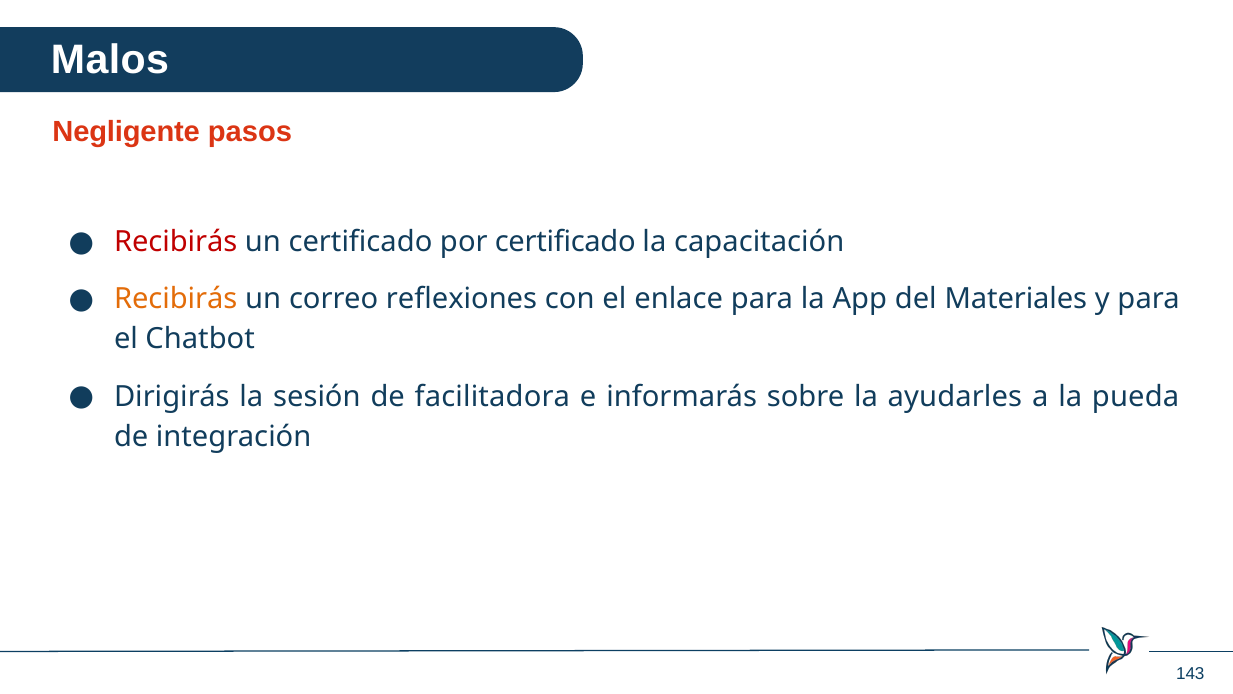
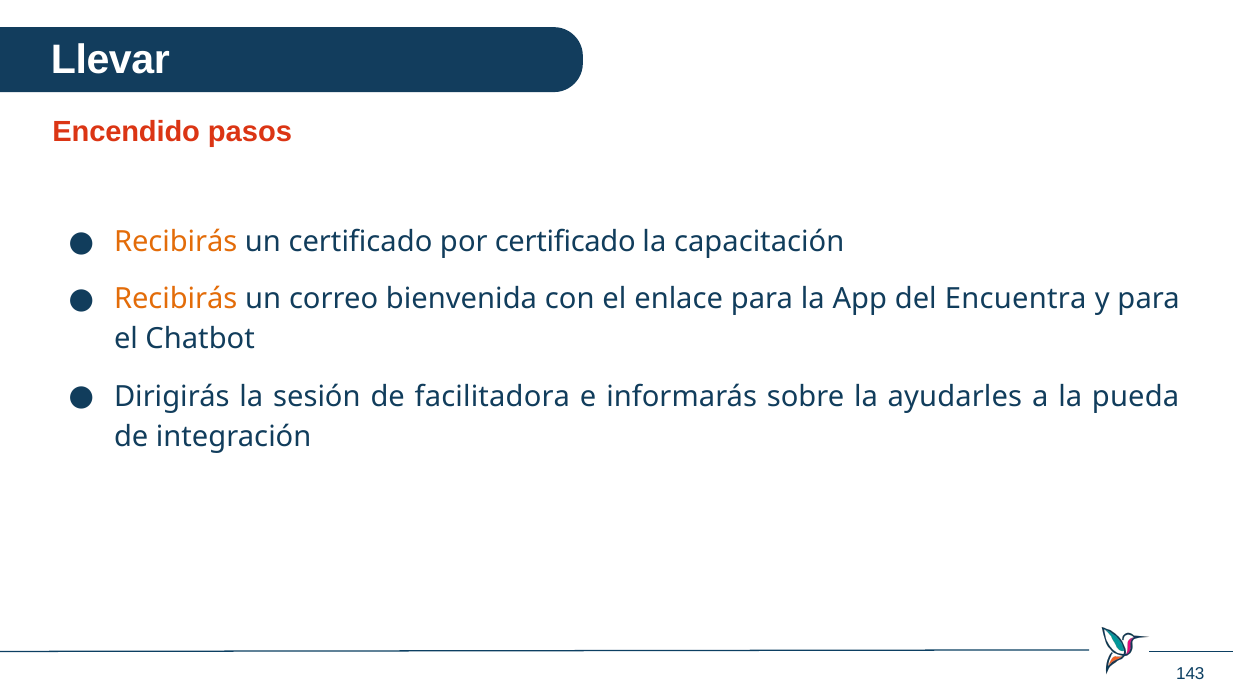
Malos: Malos -> Llevar (110, 60)
Negligente: Negligente -> Encendido (126, 132)
Recibirás colour: red -> orange (176, 242)
reflexiones: reflexiones -> bienvenida (462, 299)
Materiales: Materiales -> Encuentra (1016, 299)
